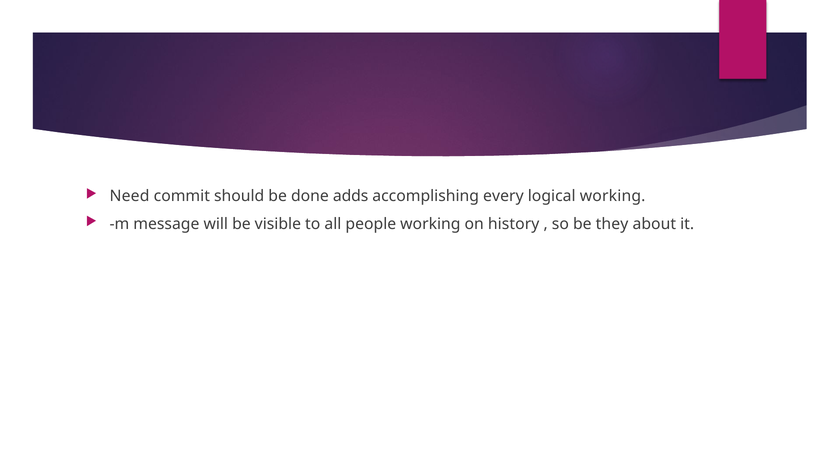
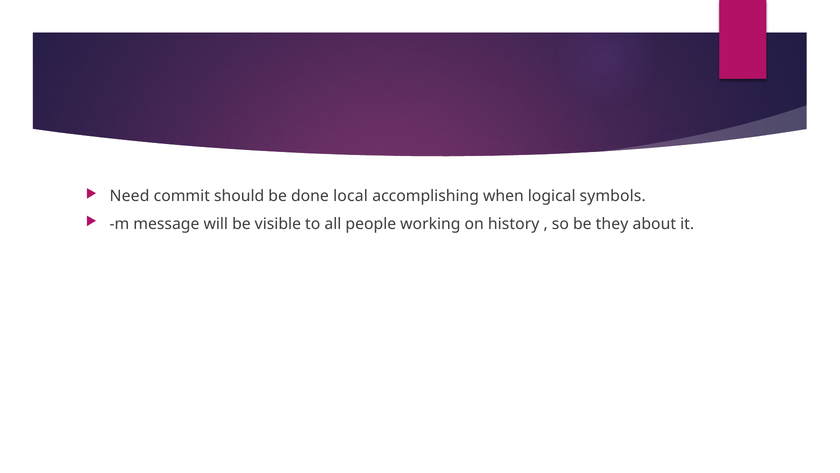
adds: adds -> local (350, 196)
every: every -> when (503, 196)
logical working: working -> symbols (613, 196)
